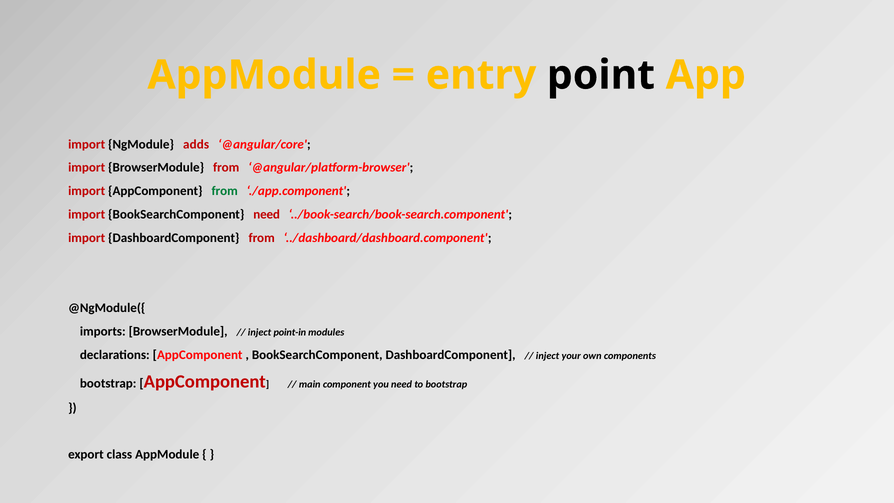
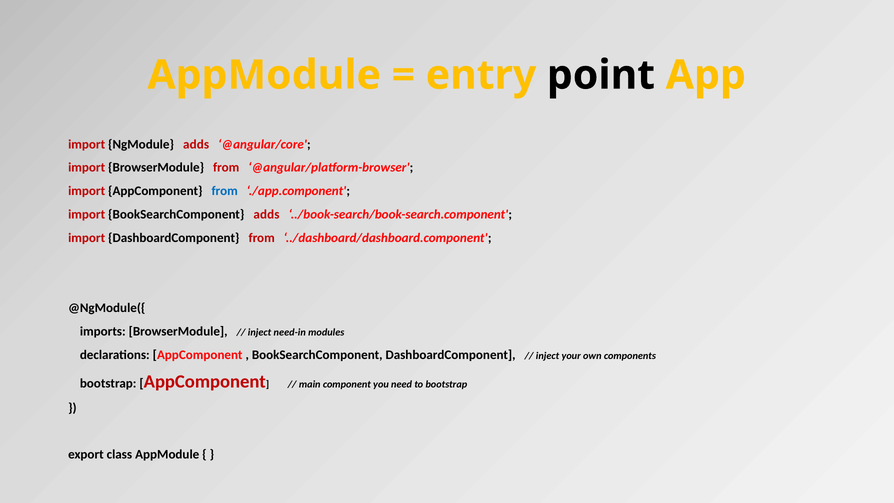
from colour: green -> blue (225, 191)
BookSearchComponent need: need -> adds (266, 214)
point-in: point-in -> need-in (290, 332)
